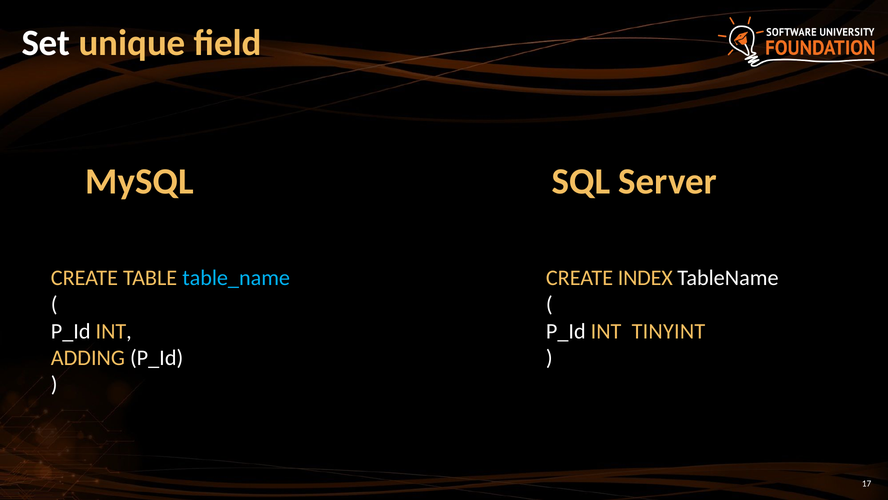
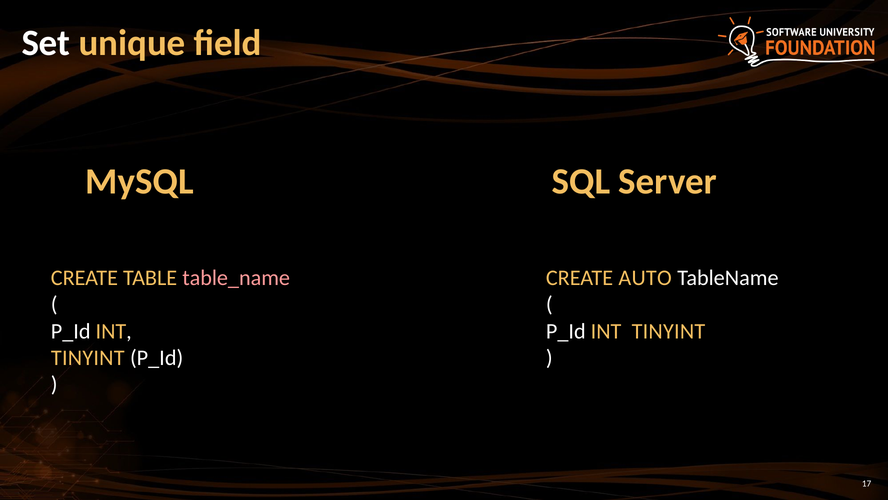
table_name colour: light blue -> pink (236, 278)
INDEX: INDEX -> AUTO (645, 278)
ADDING: ADDING -> TINYINT (88, 358)
